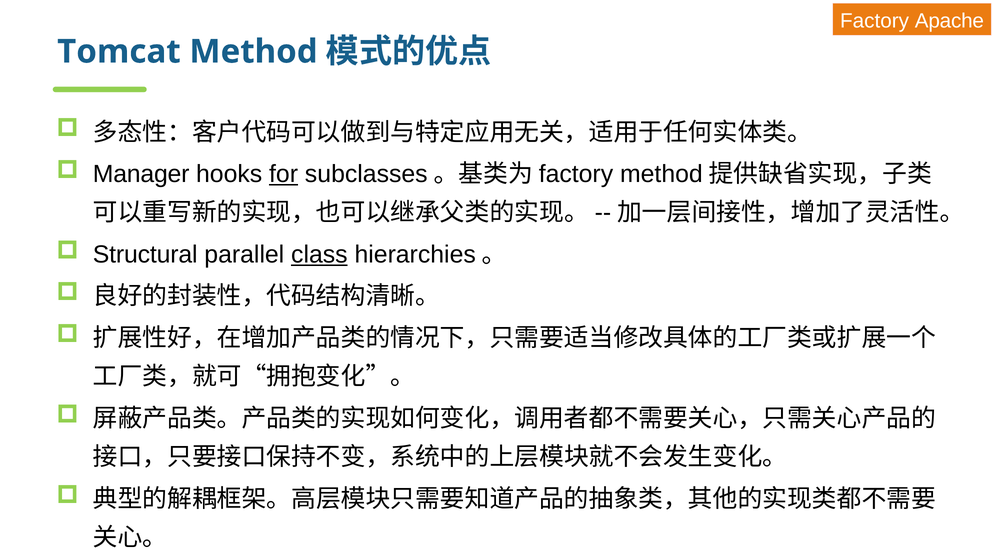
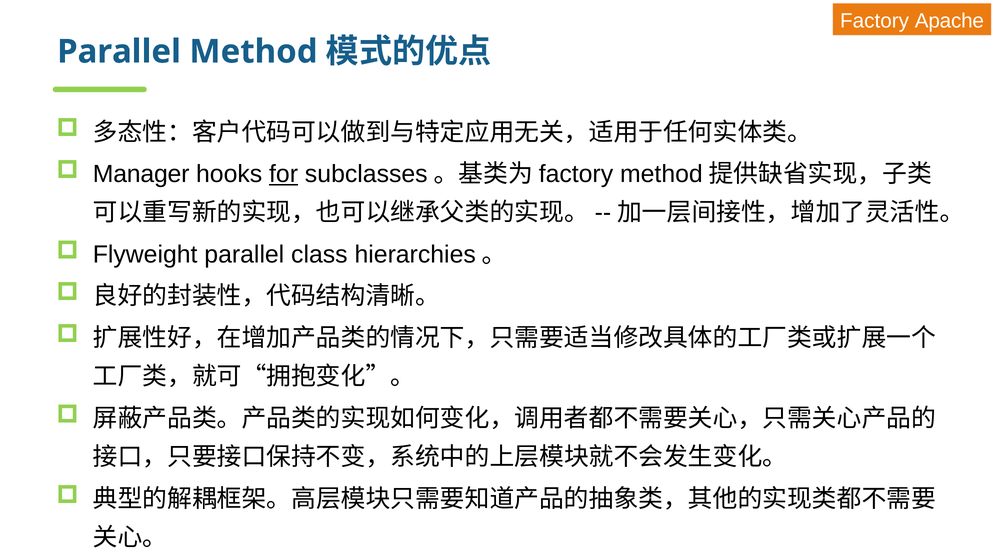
Tomcat: Tomcat -> Parallel (119, 52)
Structural: Structural -> Flyweight (145, 255)
class underline: present -> none (319, 255)
